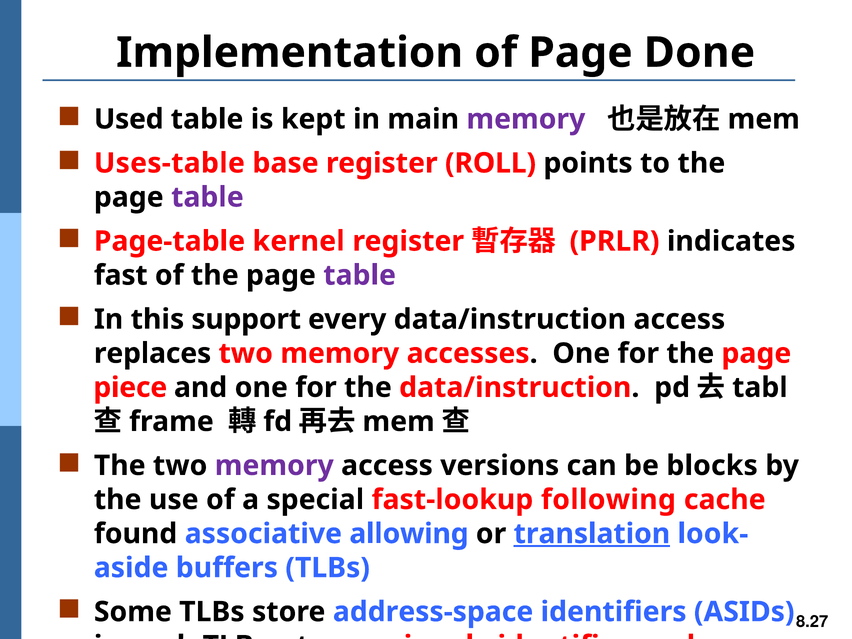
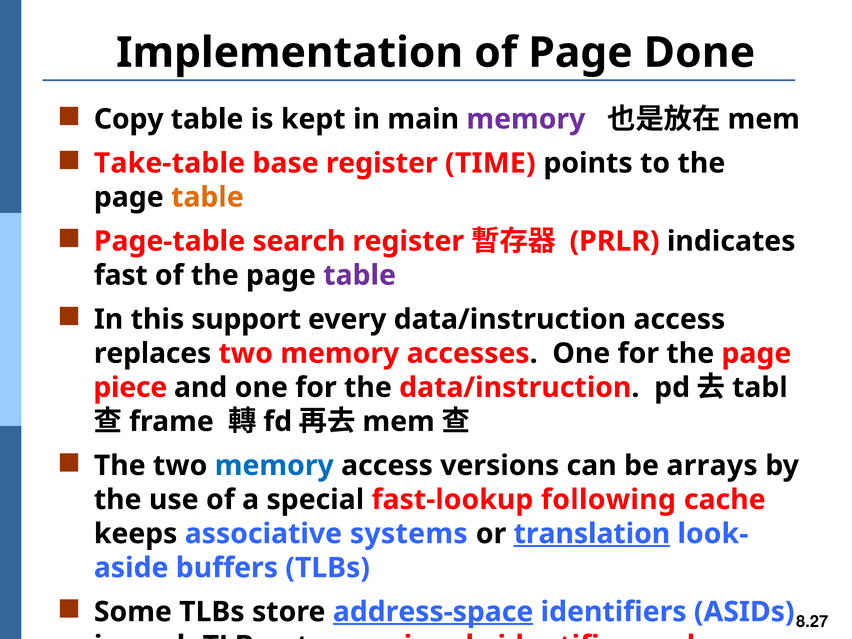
Used: Used -> Copy (129, 119)
Uses-table: Uses-table -> Take-table (169, 163)
ROLL: ROLL -> TIME (490, 163)
table colour: purple -> orange (207, 197)
kernel: kernel -> search (299, 241)
memory colour: purple -> blue (274, 466)
blocks: blocks -> arrays (712, 466)
found: found -> keeps (136, 534)
allowing: allowing -> systems (409, 534)
address-space underline: none -> present (433, 612)
